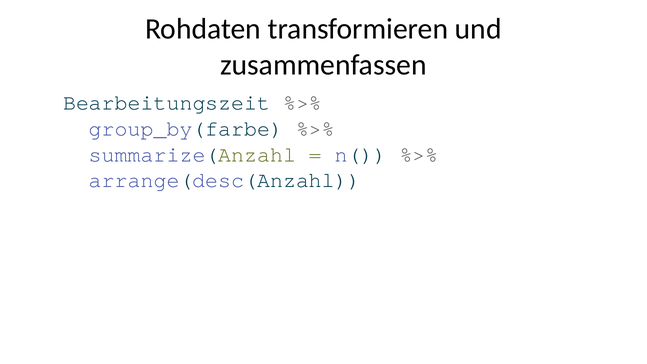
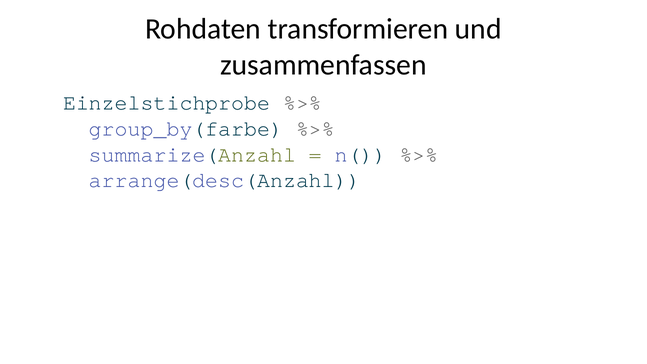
Bearbeitungszeit: Bearbeitungszeit -> Einzelstichprobe (167, 103)
